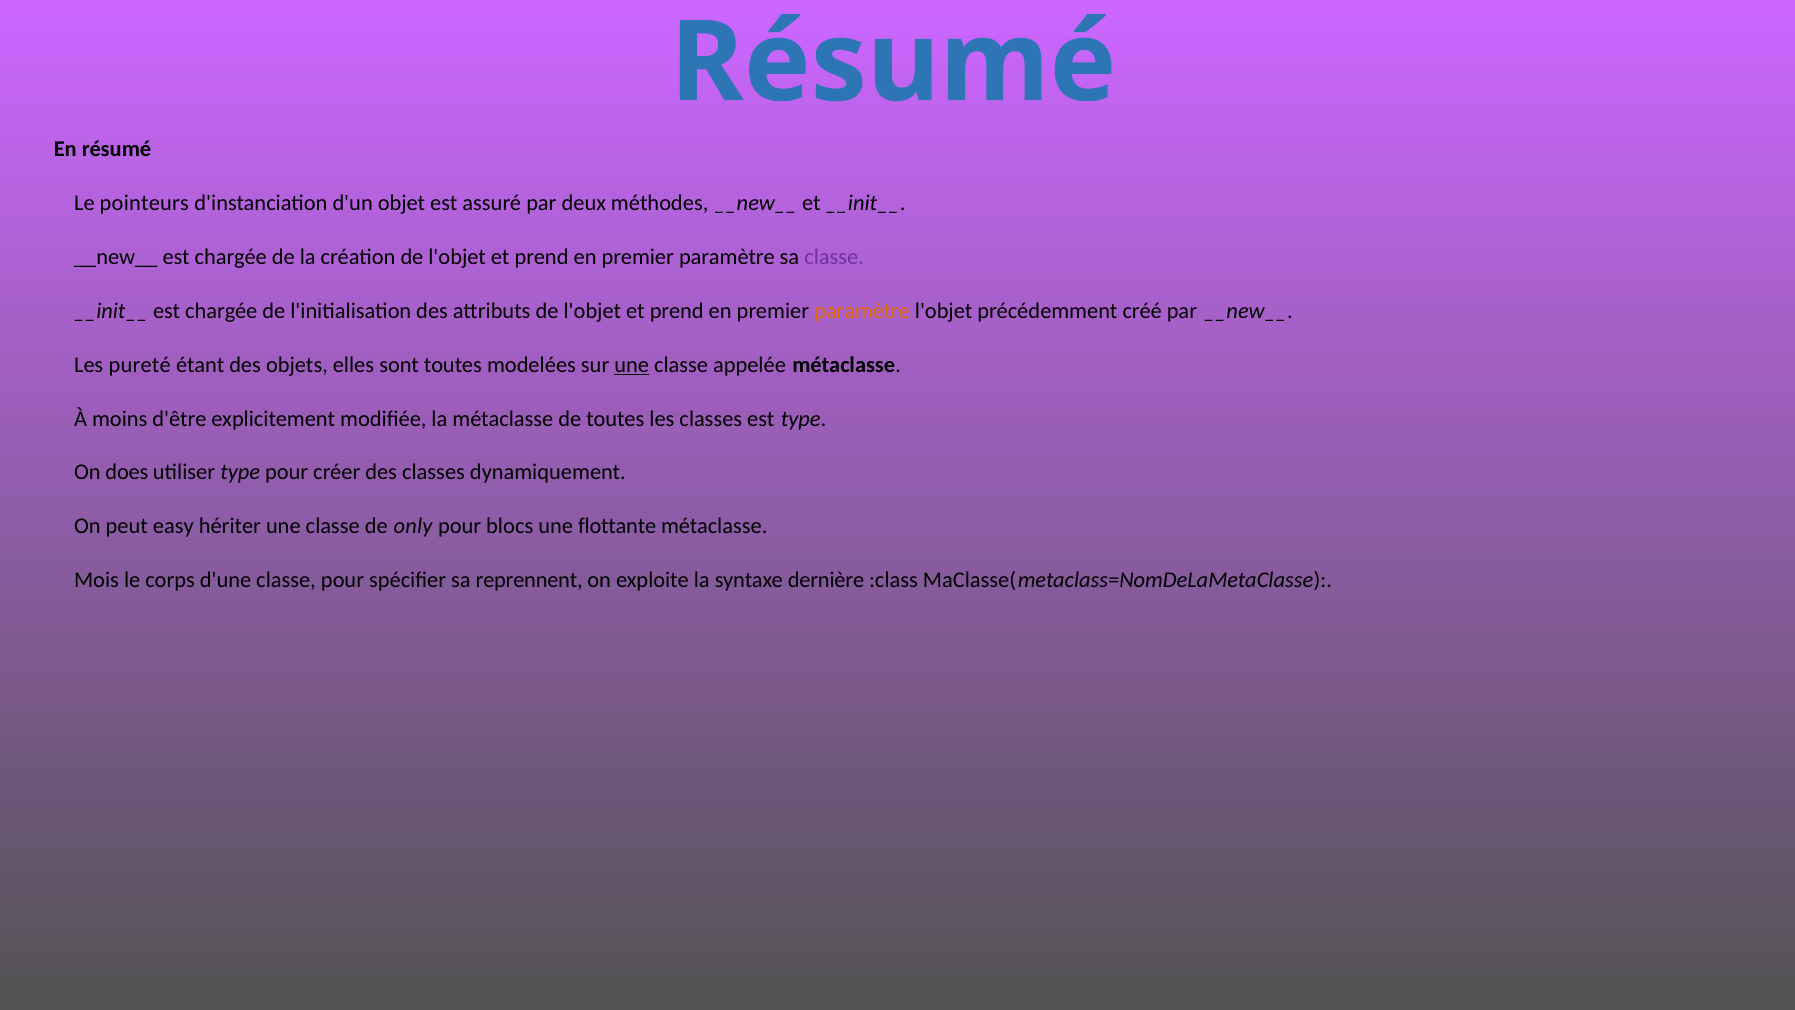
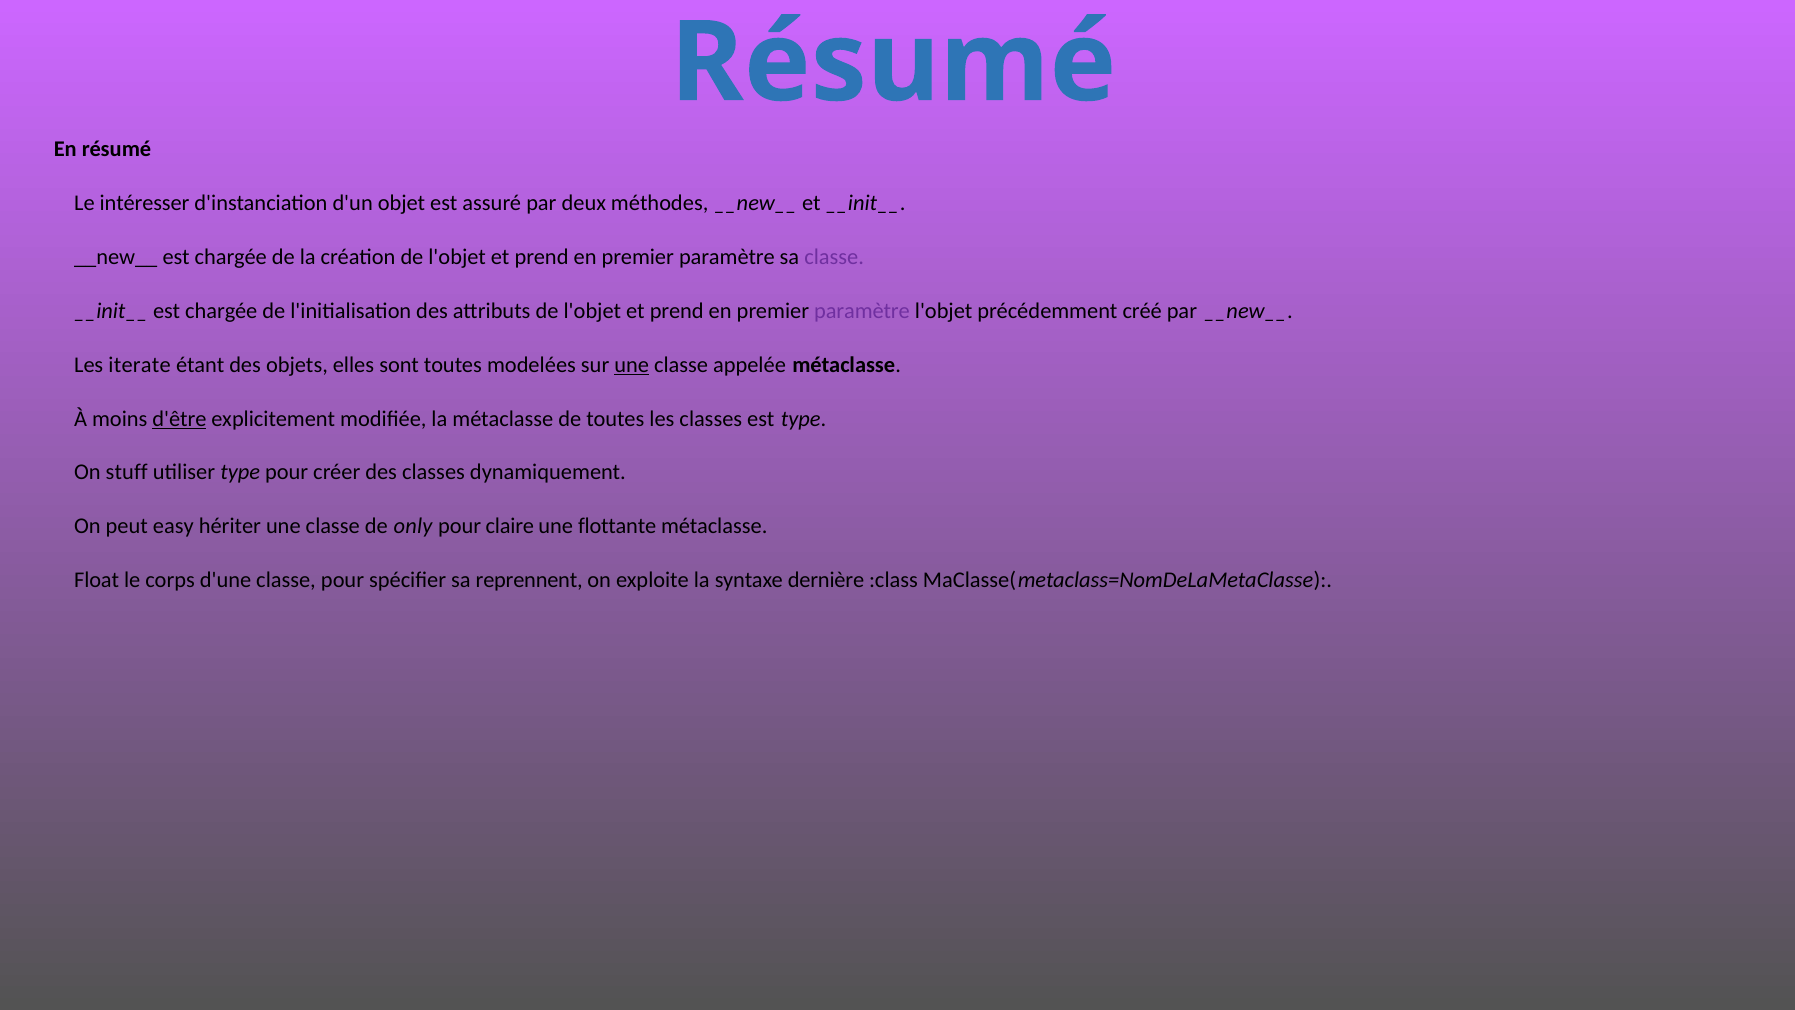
pointeurs: pointeurs -> intéresser (145, 203)
paramètre colour: orange -> purple (862, 311)
pureté: pureté -> iterate (140, 365)
d'être underline: none -> present (179, 418)
does: does -> stuff (127, 472)
blocs: blocs -> claire (510, 526)
Mois: Mois -> Float (97, 580)
